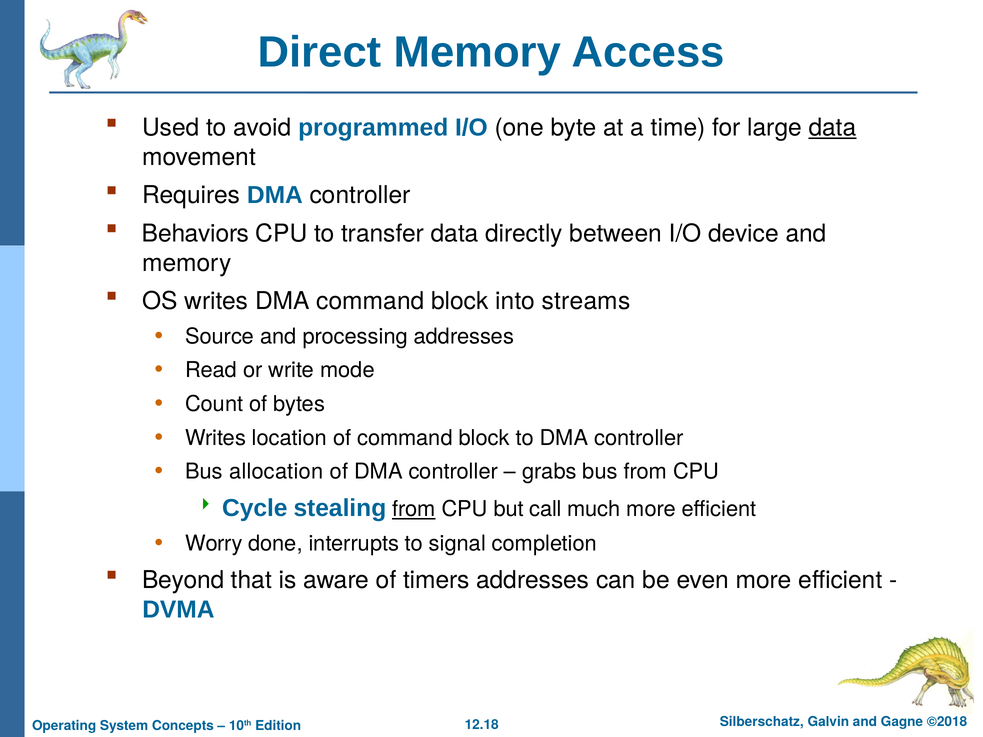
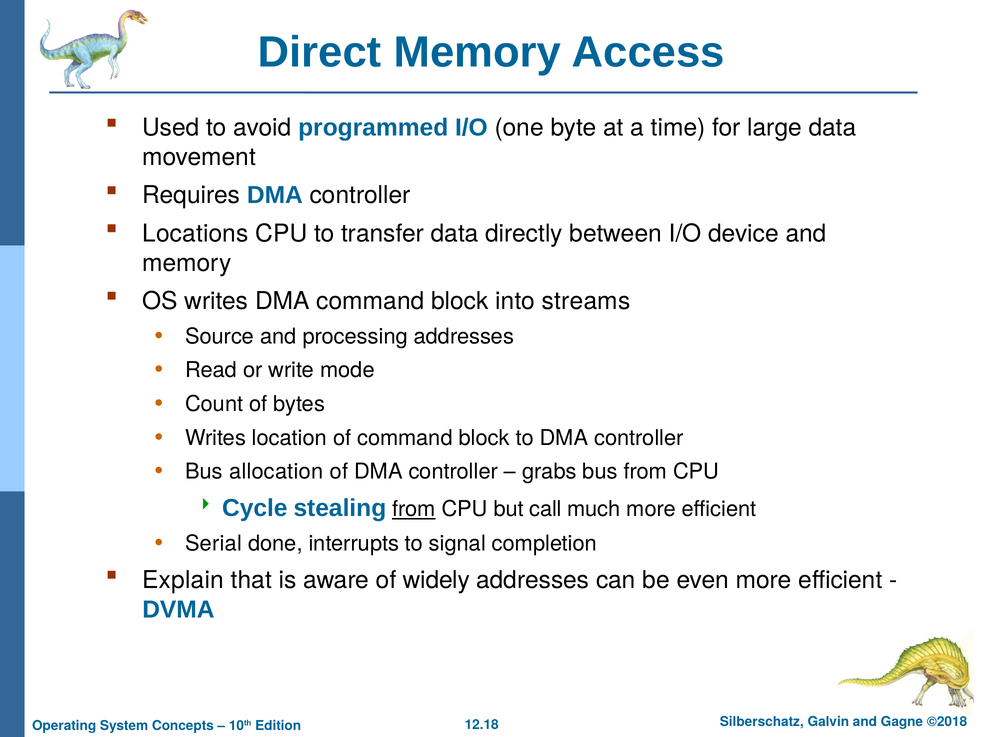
data underline: present -> none (833, 128)
Behaviors: Behaviors -> Locations (195, 234)
Worry: Worry -> Serial (214, 544)
Beyond: Beyond -> Explain (183, 580)
timers: timers -> widely (436, 580)
